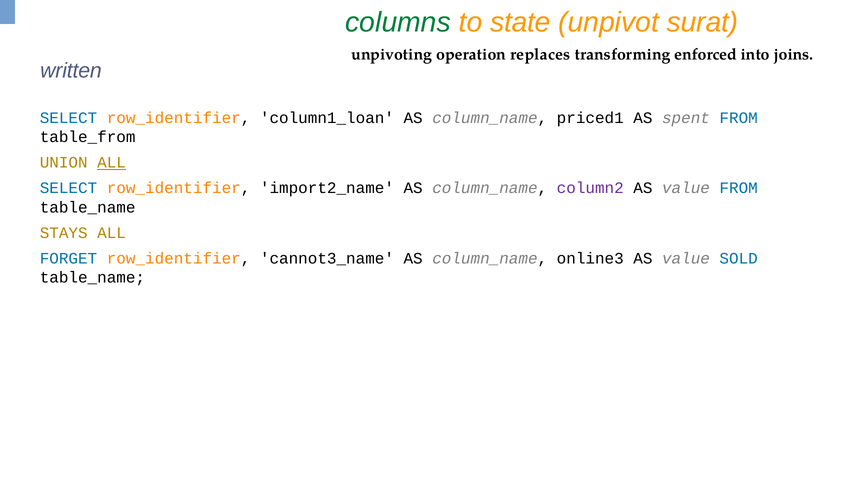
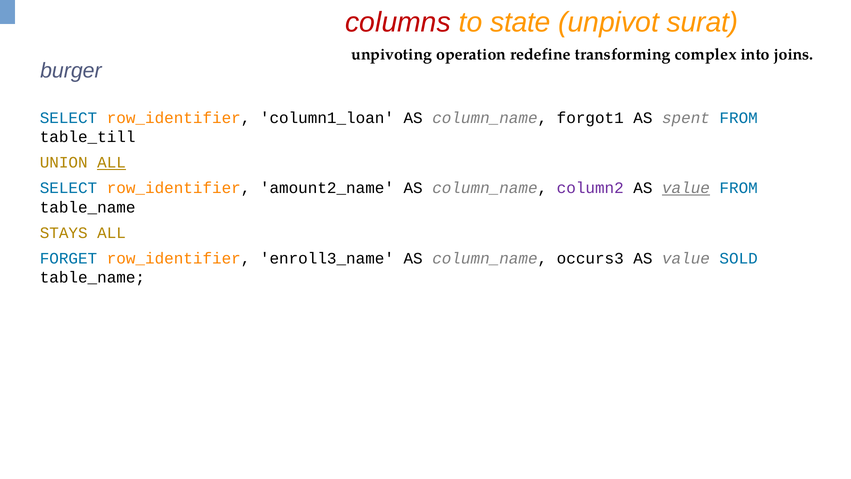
columns colour: green -> red (398, 22)
replaces: replaces -> redefine (540, 54)
enforced: enforced -> complex (706, 54)
written: written -> burger (71, 71)
priced1: priced1 -> forgot1 (590, 118)
table_from: table_from -> table_till (88, 137)
import2_name: import2_name -> amount2_name (327, 188)
value underline: none -> present (686, 188)
cannot3_name: cannot3_name -> enroll3_name (327, 258)
online3: online3 -> occurs3 (590, 258)
